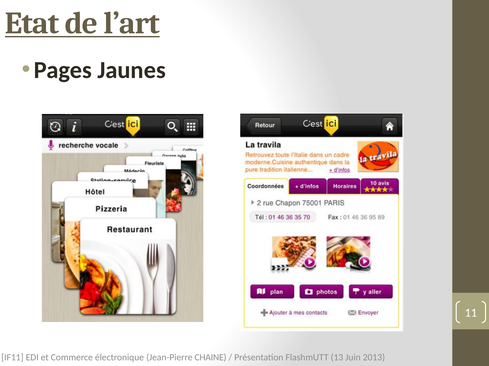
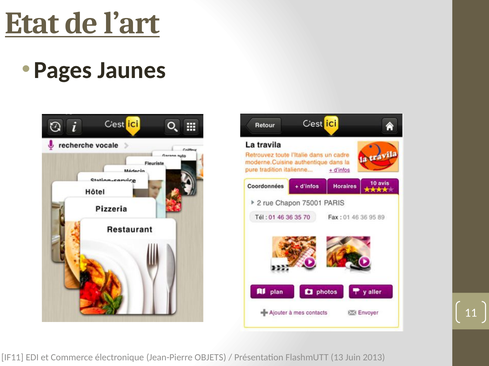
CHAINE: CHAINE -> OBJETS (210, 358)
